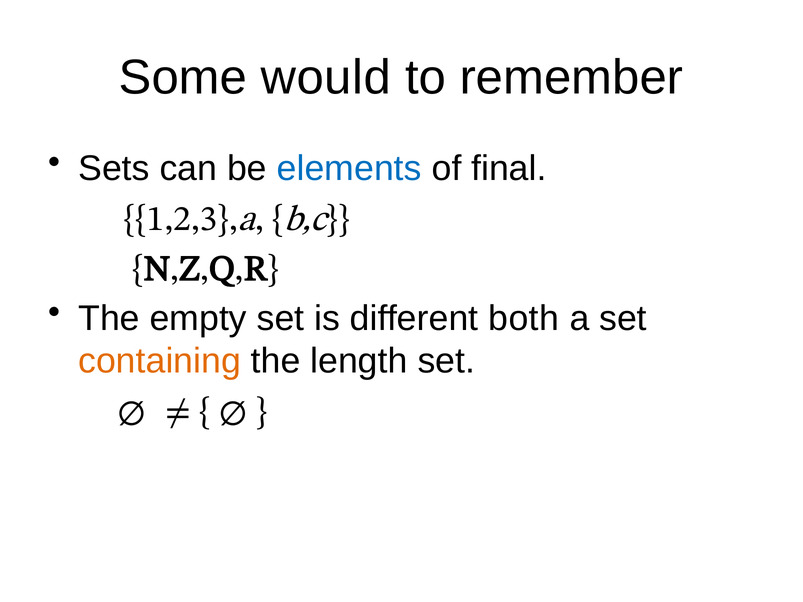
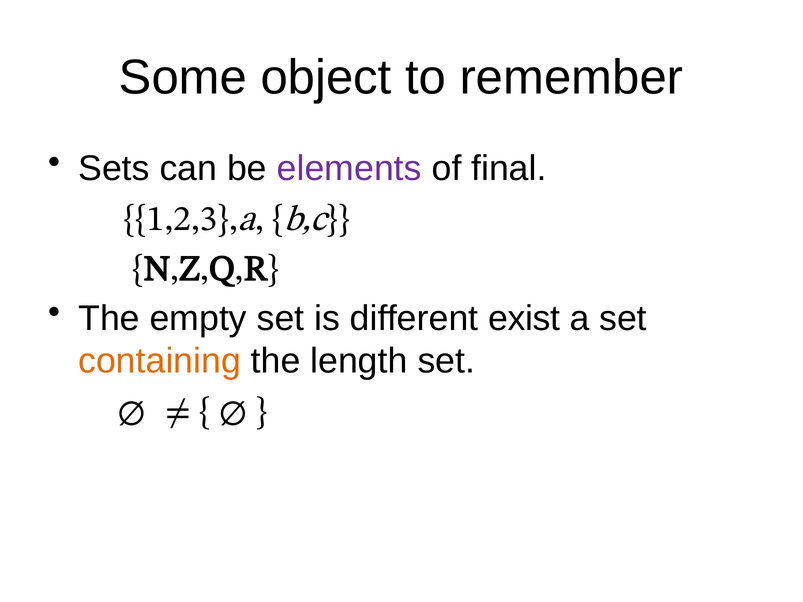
would: would -> object (326, 78)
elements colour: blue -> purple (349, 168)
both: both -> exist (524, 318)
